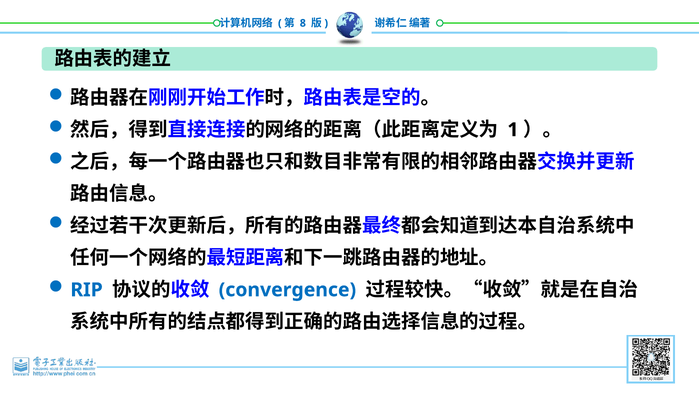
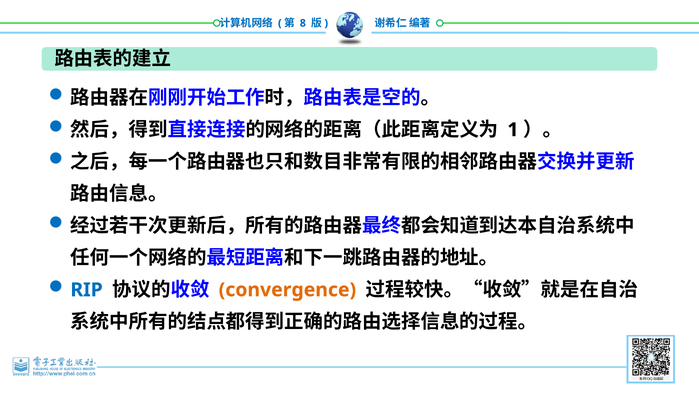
convergence colour: blue -> orange (287, 290)
